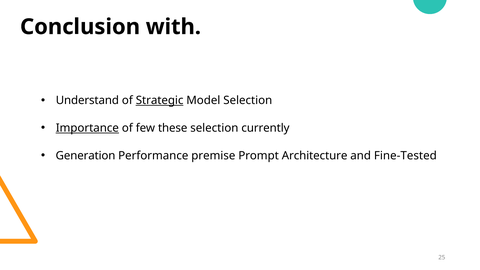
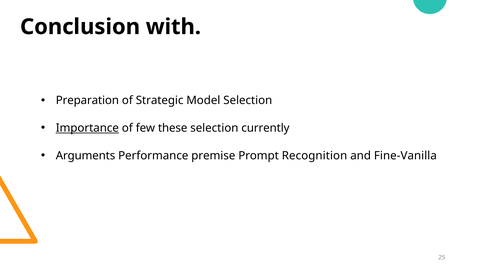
Understand: Understand -> Preparation (87, 101)
Strategic underline: present -> none (160, 101)
Generation: Generation -> Arguments (86, 156)
Architecture: Architecture -> Recognition (315, 156)
Fine-Tested: Fine-Tested -> Fine-Vanilla (405, 156)
